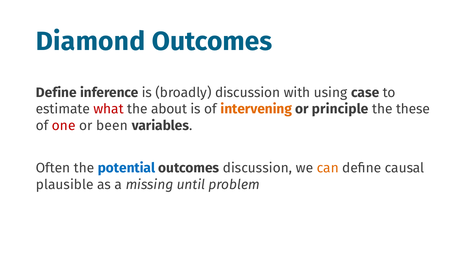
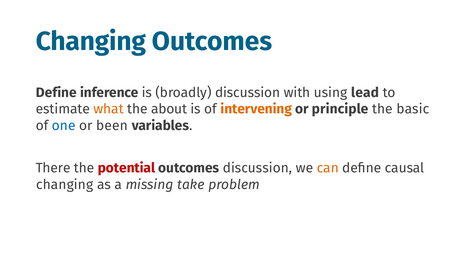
Diamond: Diamond -> Changing (91, 41)
case: case -> lead (365, 93)
what colour: red -> orange (109, 109)
these: these -> basic (413, 109)
one colour: red -> blue (64, 126)
Often: Often -> There (53, 168)
potential colour: blue -> red (126, 168)
plausible: plausible -> changing (65, 185)
until: until -> take (191, 185)
